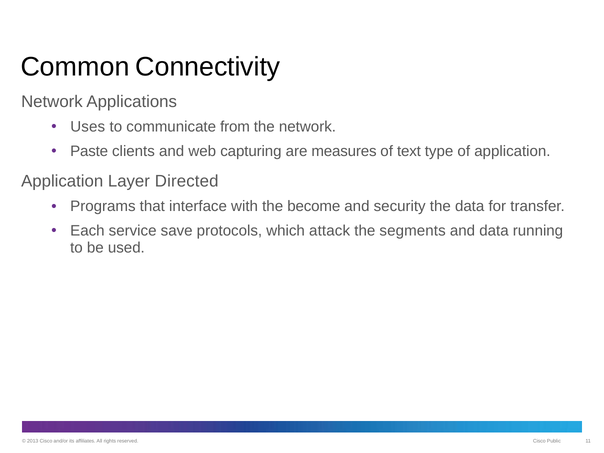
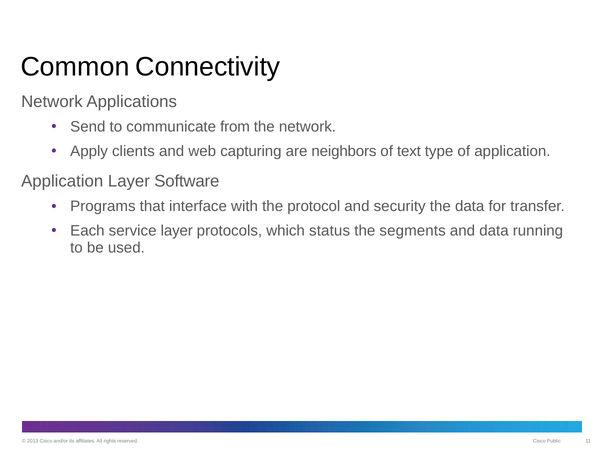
Uses: Uses -> Send (88, 127)
Paste: Paste -> Apply (89, 151)
measures: measures -> neighbors (344, 151)
Directed: Directed -> Software (187, 181)
become: become -> protocol (314, 207)
service save: save -> layer (177, 231)
attack: attack -> status (330, 231)
